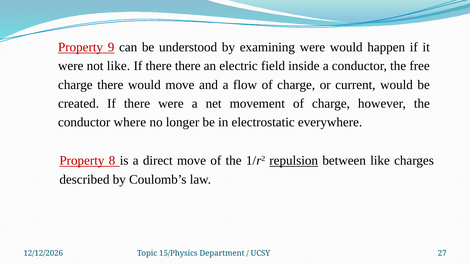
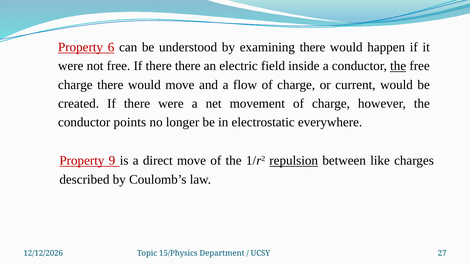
9: 9 -> 6 (111, 47)
examining were: were -> there (313, 47)
not like: like -> free (119, 66)
the underline: none -> present (398, 66)
where: where -> points (130, 123)
8: 8 -> 9 (112, 161)
